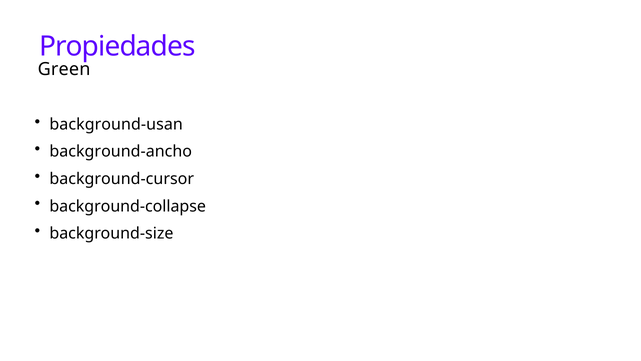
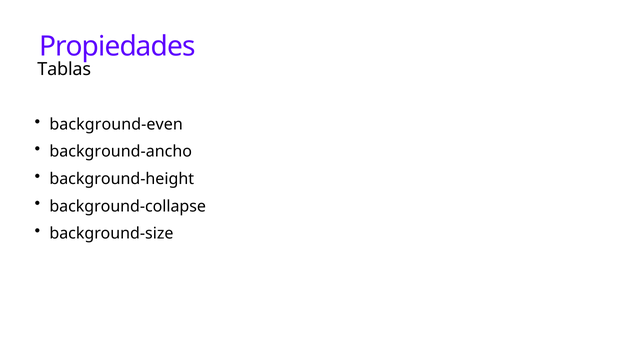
Green: Green -> Tablas (64, 69)
background-usan: background-usan -> background-even (116, 124)
background-cursor: background-cursor -> background-height (122, 179)
